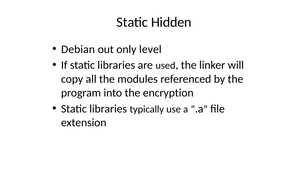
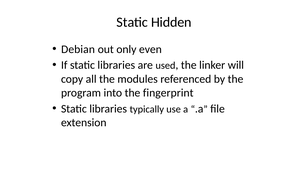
level: level -> even (150, 49)
encryption: encryption -> fingerprint (168, 93)
